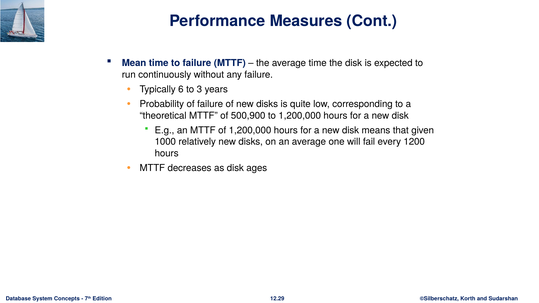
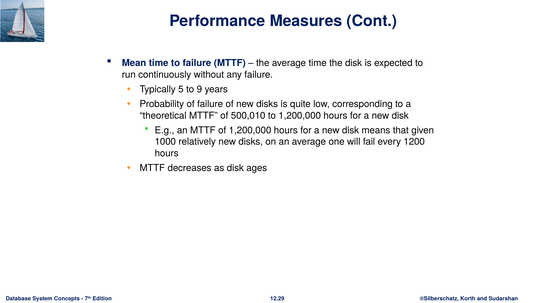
6: 6 -> 5 (181, 89)
3: 3 -> 9 (199, 89)
500,900: 500,900 -> 500,010 (248, 116)
